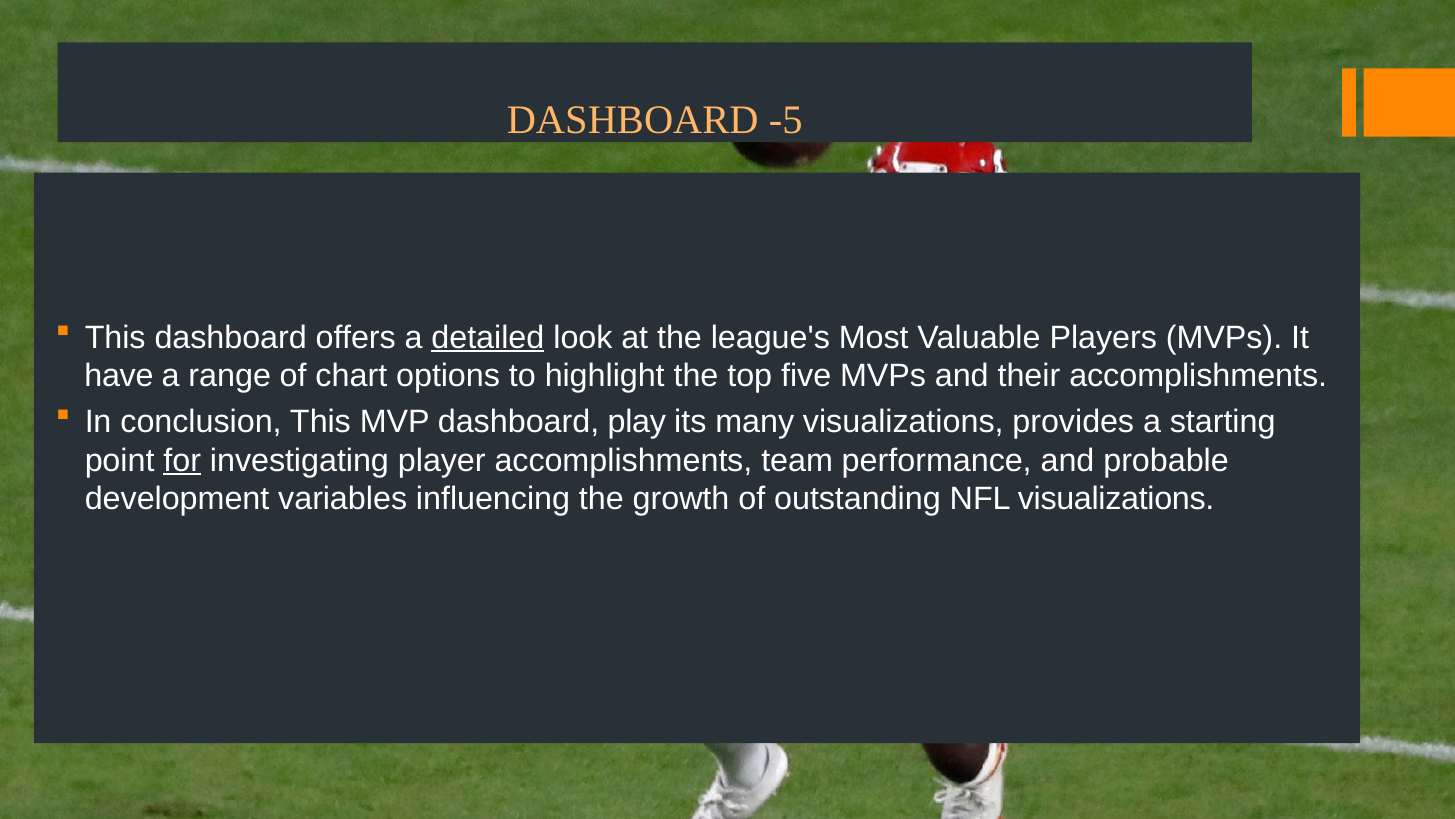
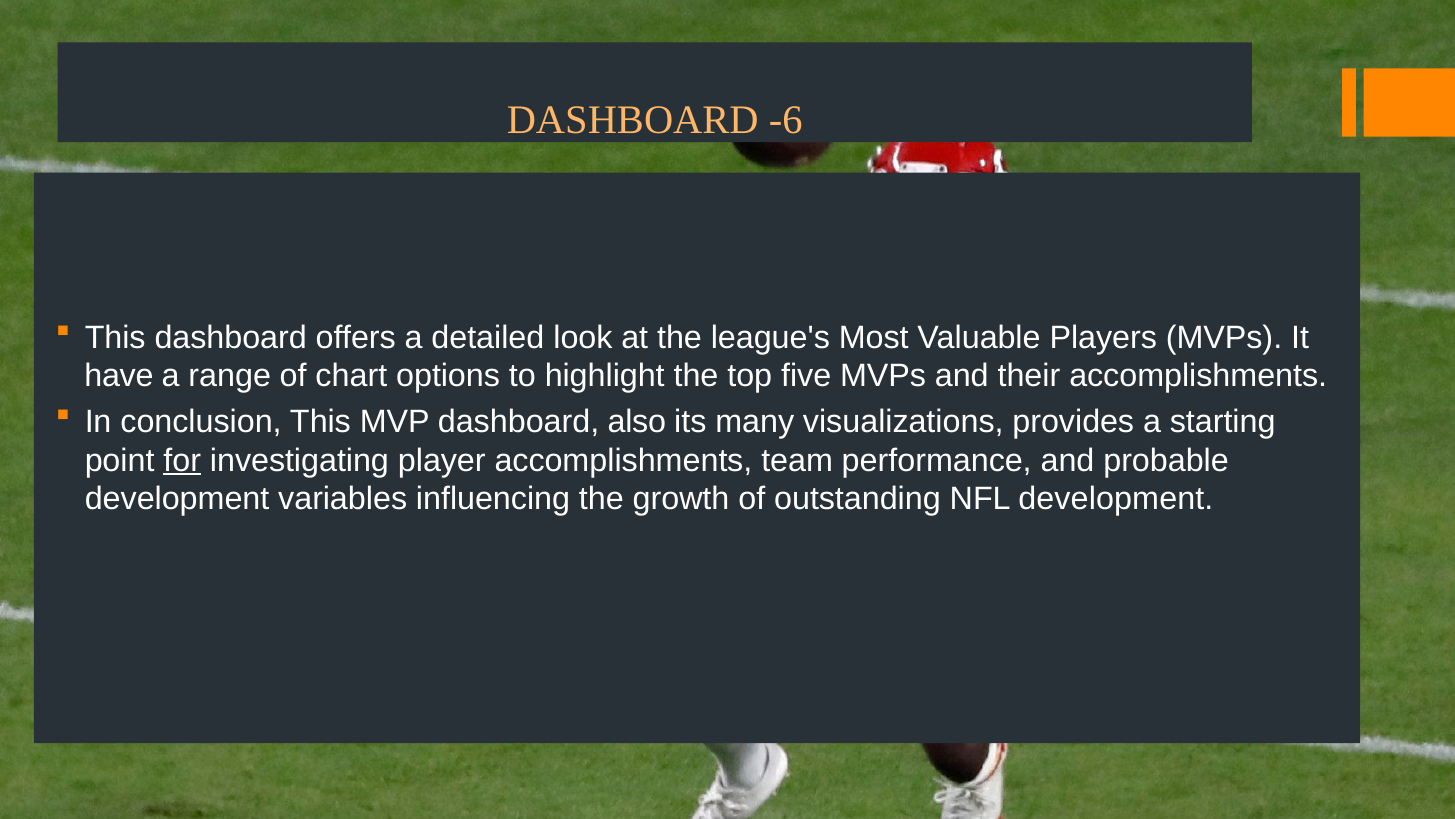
-5: -5 -> -6 (786, 120)
detailed underline: present -> none (488, 337)
play: play -> also (637, 421)
NFL visualizations: visualizations -> development (1116, 499)
